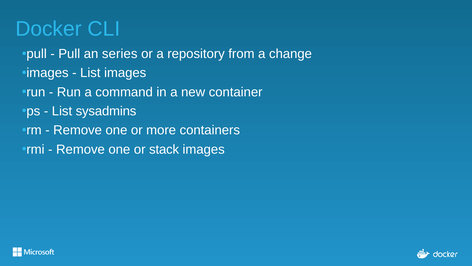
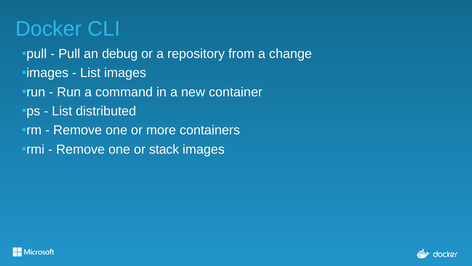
series: series -> debug (120, 54)
sysadmins: sysadmins -> distributed (106, 111)
